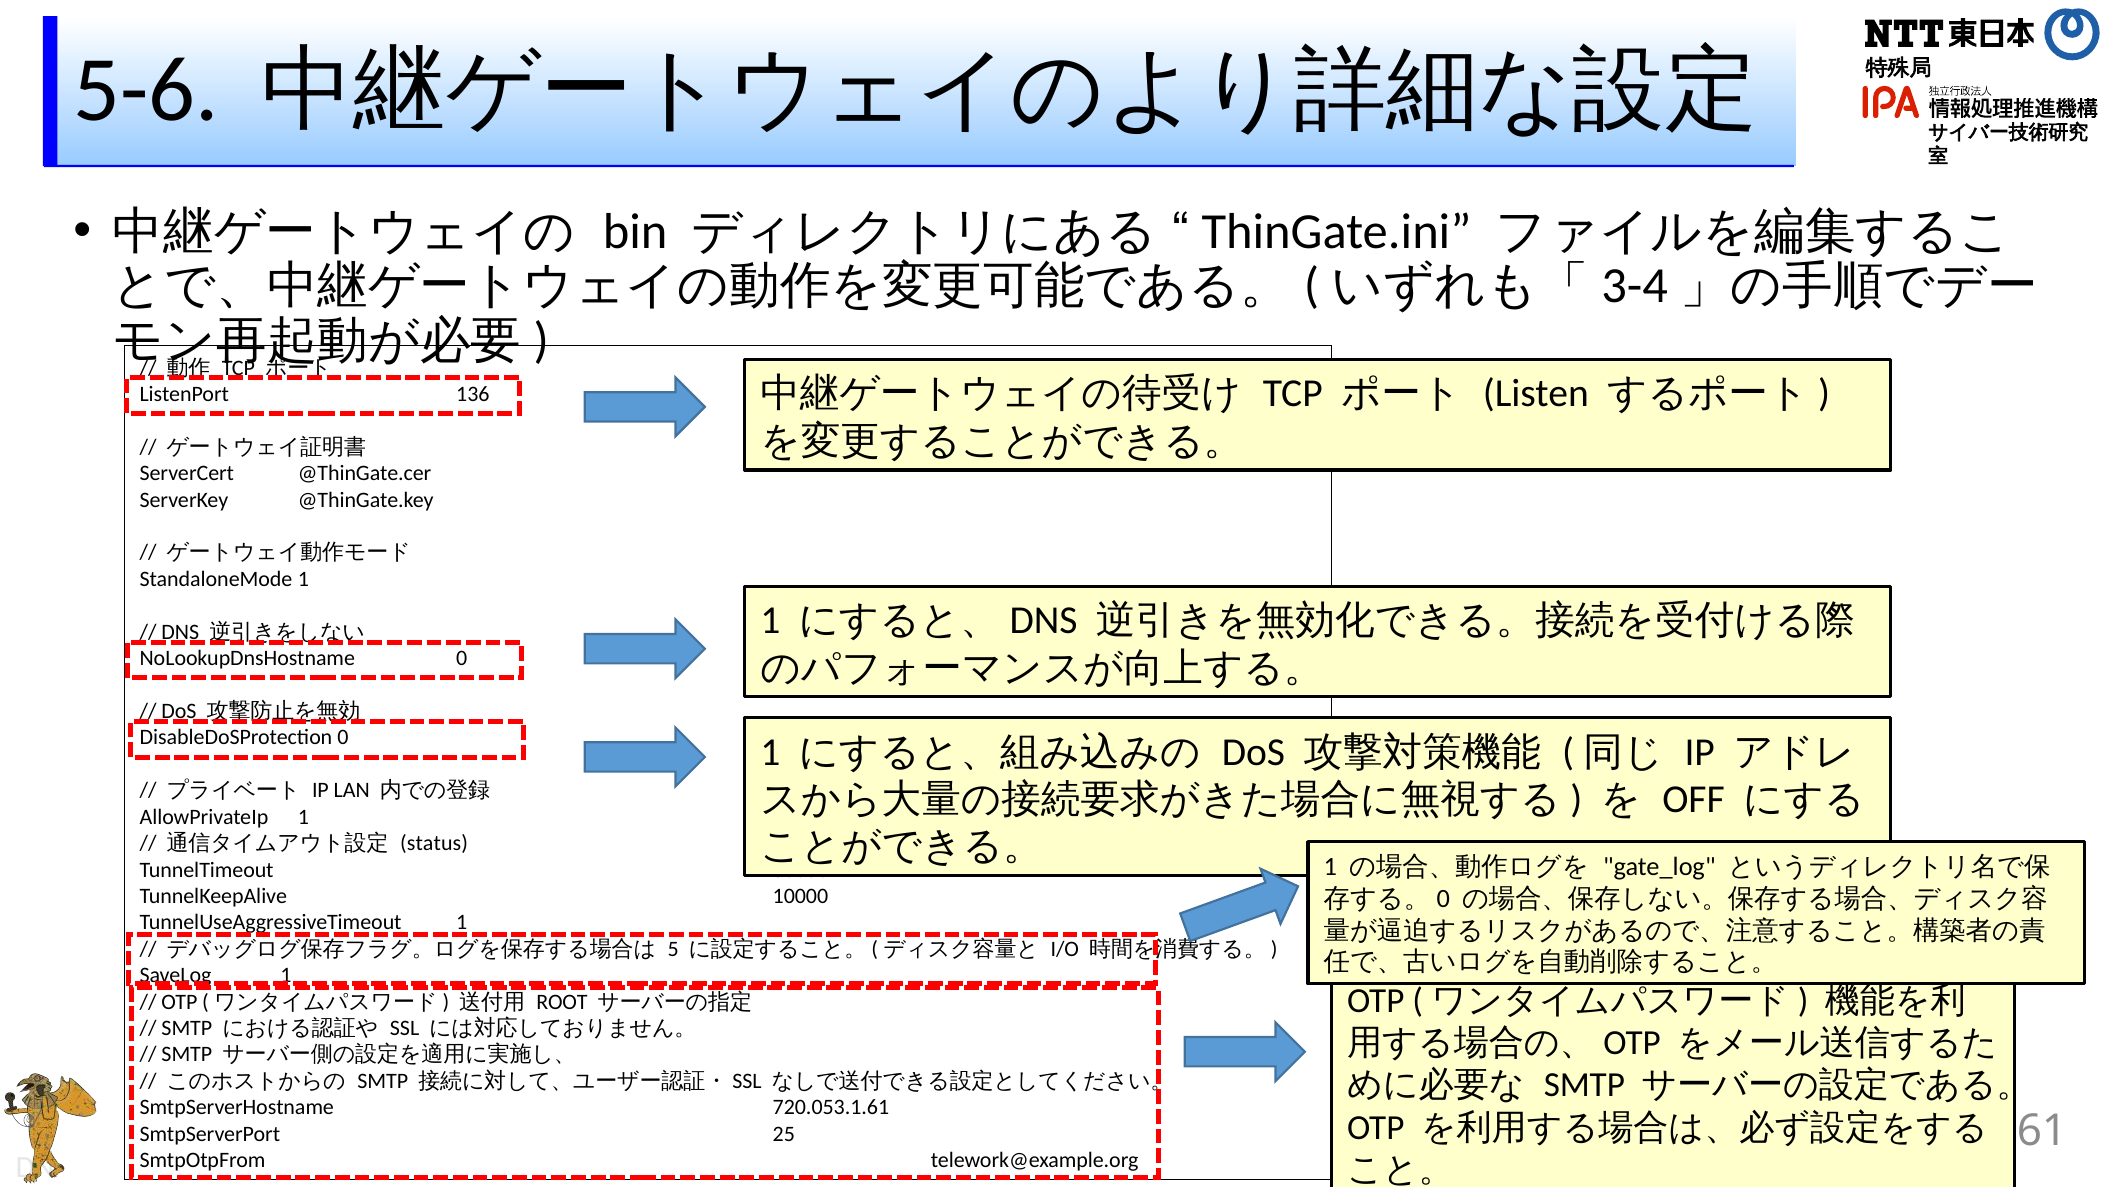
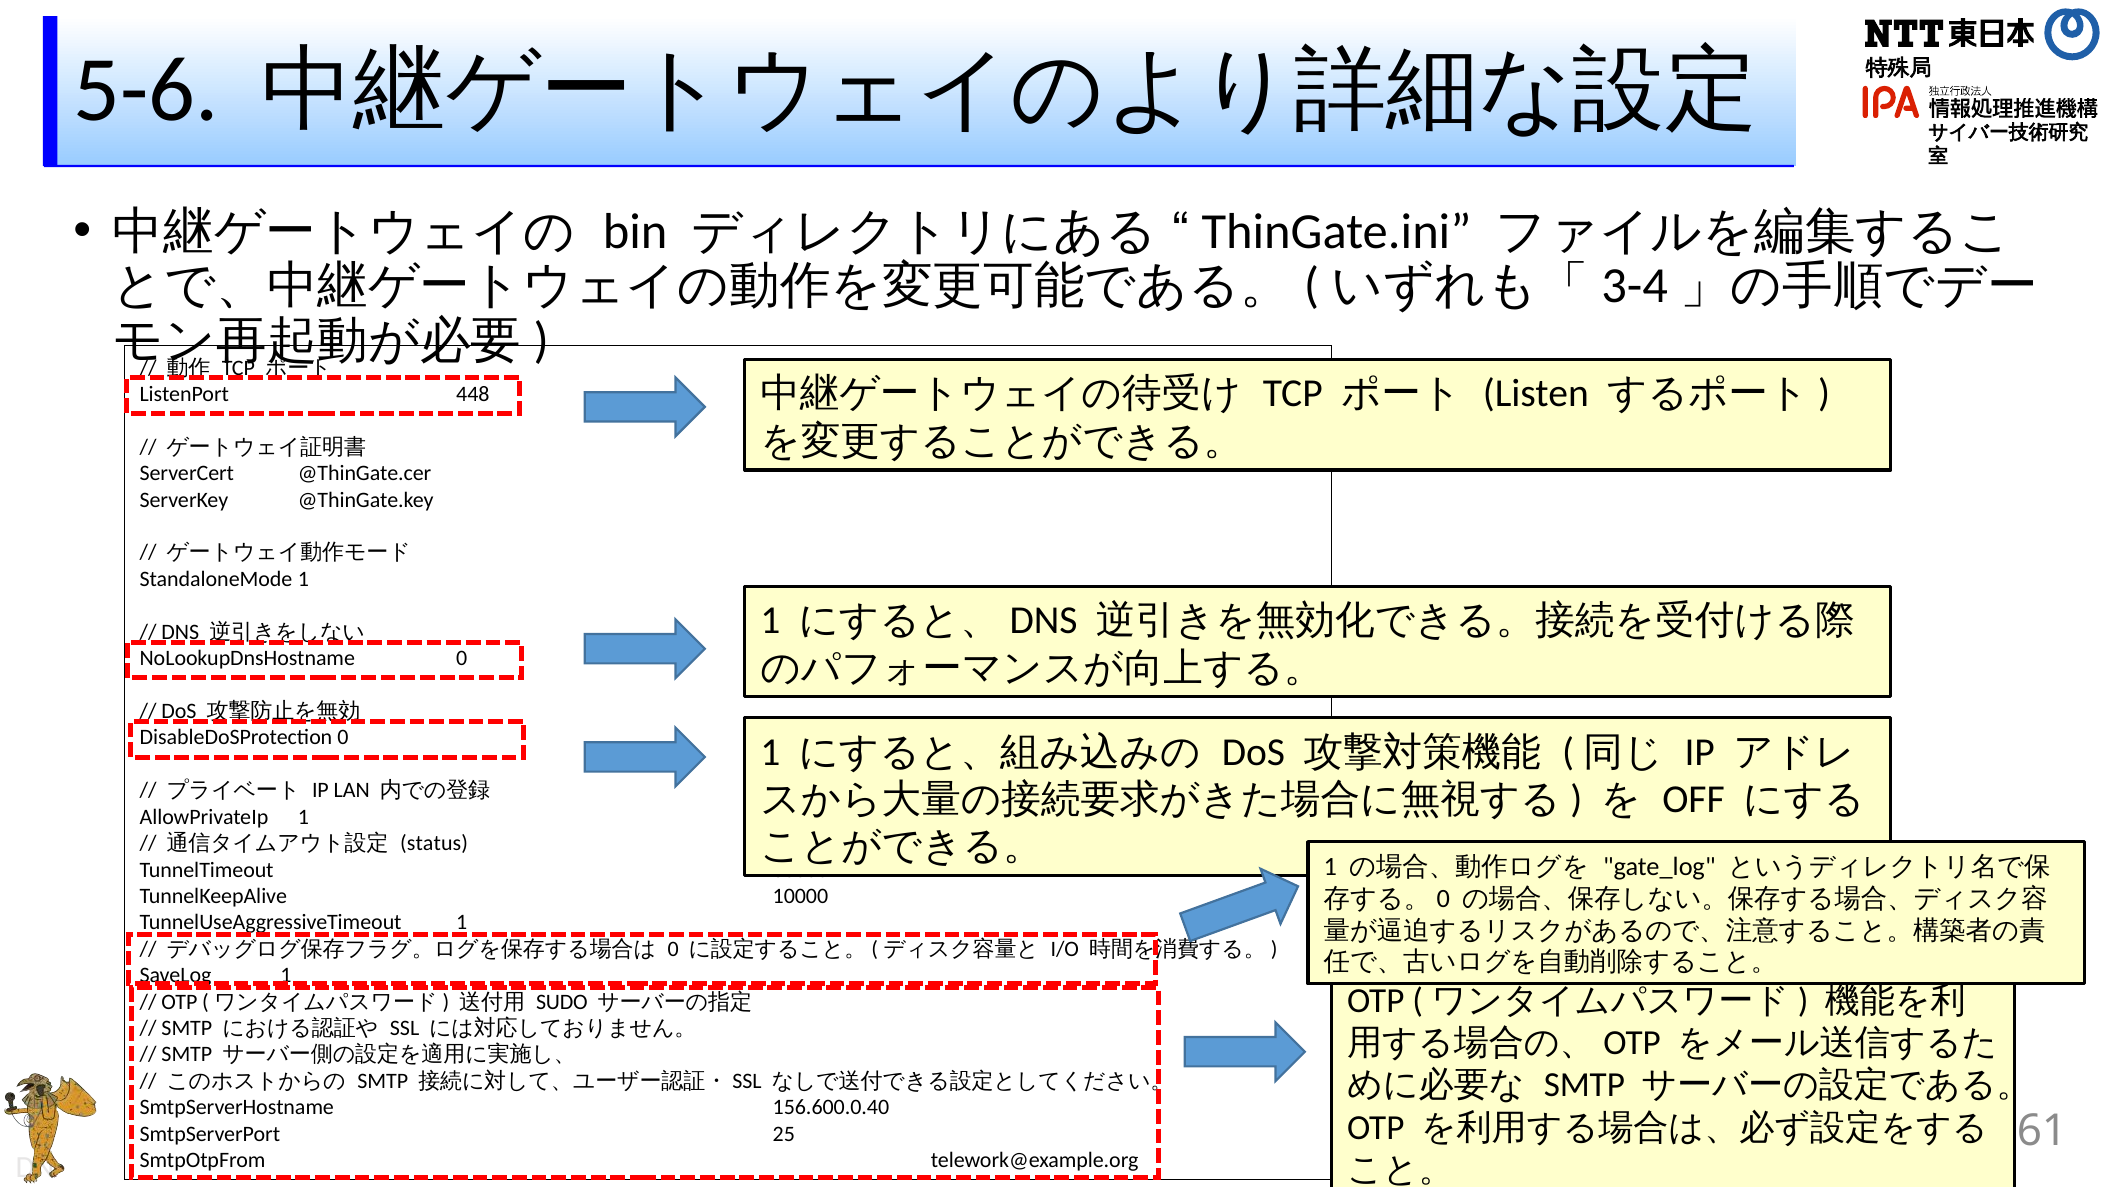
136: 136 -> 448 (473, 394)
5: 5 -> 0 (673, 949)
ROOT: ROOT -> SUDO (562, 1002)
720.053.1.61: 720.053.1.61 -> 156.600.0.40 (831, 1107)
